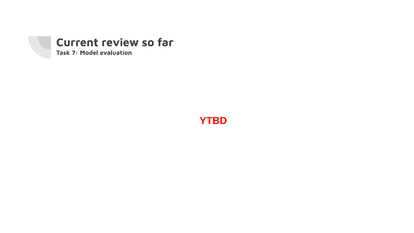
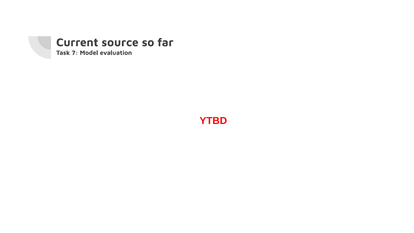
review: review -> source (120, 42)
